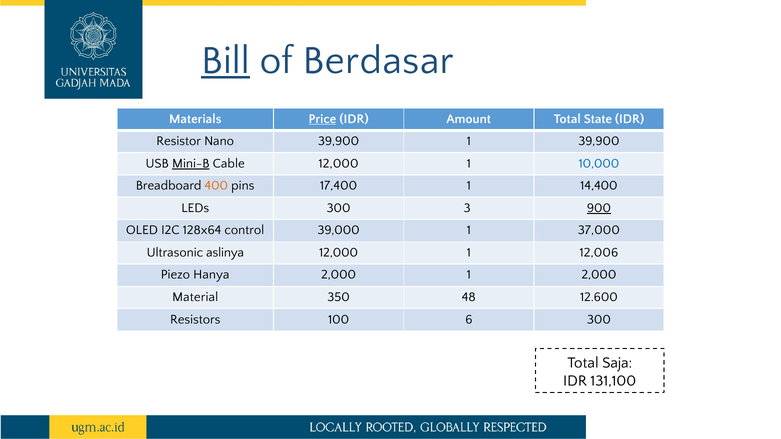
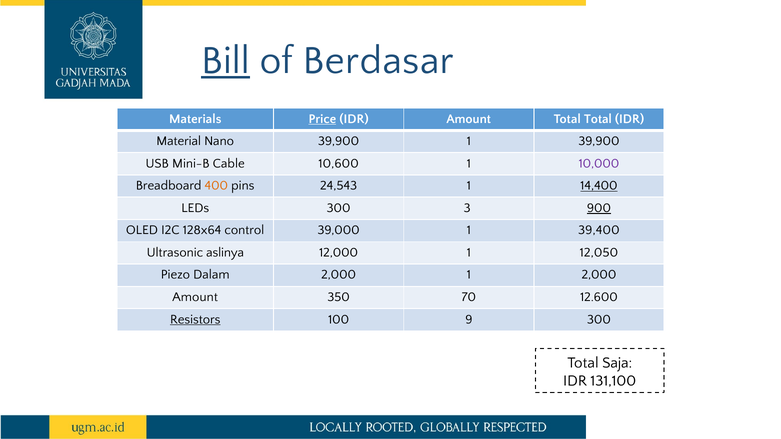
Total State: State -> Total (598, 119)
Resistor: Resistor -> Material (179, 141)
Mini-B underline: present -> none (191, 163)
Cable 12,000: 12,000 -> 10,600 (339, 163)
10,000 colour: blue -> purple (599, 163)
17,400: 17,400 -> 24,543 (339, 186)
14,400 underline: none -> present (599, 186)
37,000: 37,000 -> 39,400 (599, 230)
12,006: 12,006 -> 12,050 (599, 253)
Hanya: Hanya -> Dalam (211, 275)
Material: Material -> Amount (195, 297)
48: 48 -> 70 (469, 297)
Resistors underline: none -> present (195, 319)
6: 6 -> 9 (469, 319)
